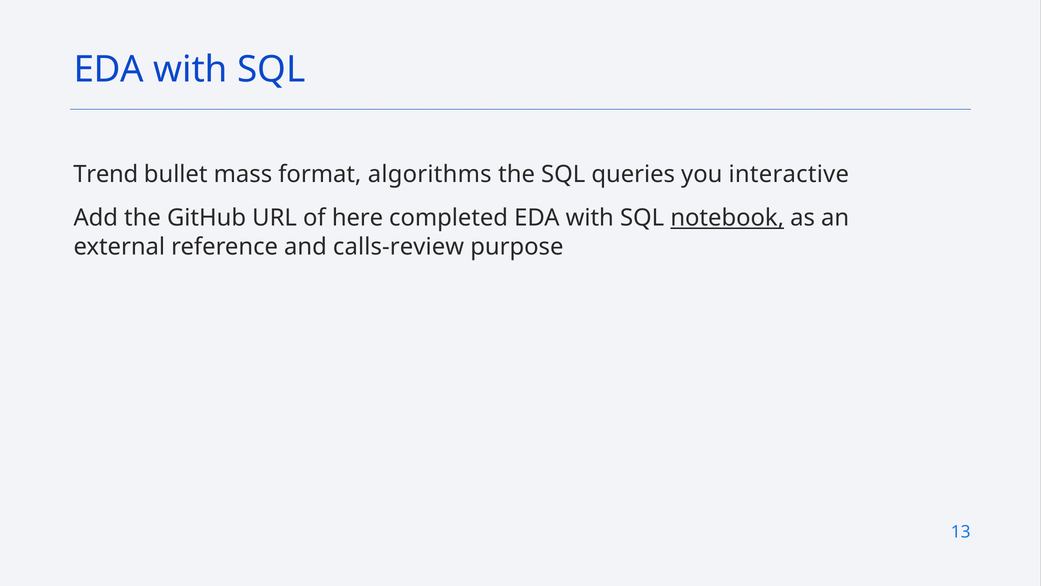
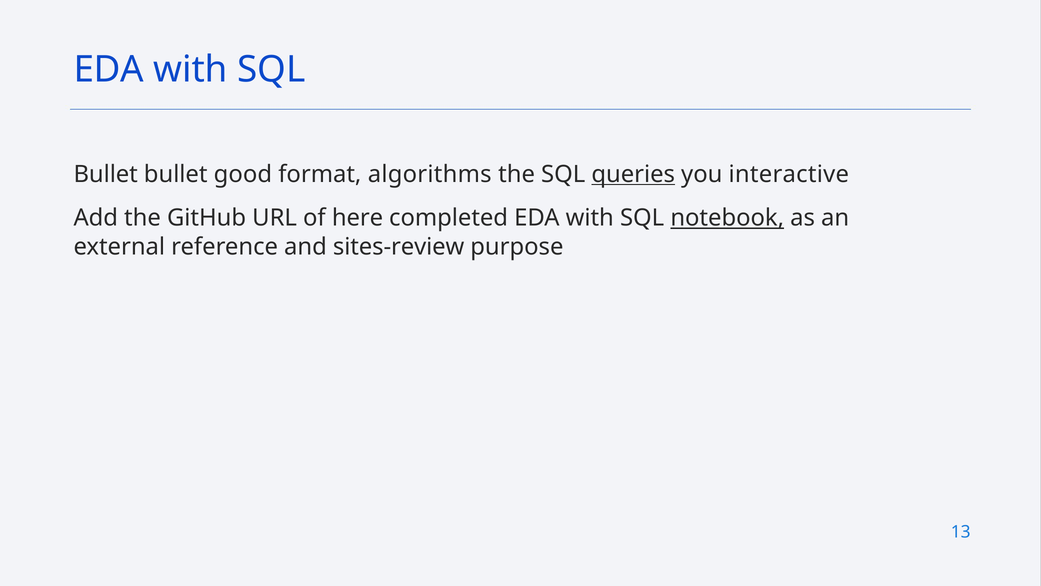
Trend: Trend -> Bullet (106, 174)
mass: mass -> good (243, 174)
queries underline: none -> present (633, 174)
calls-review: calls-review -> sites-review (399, 247)
